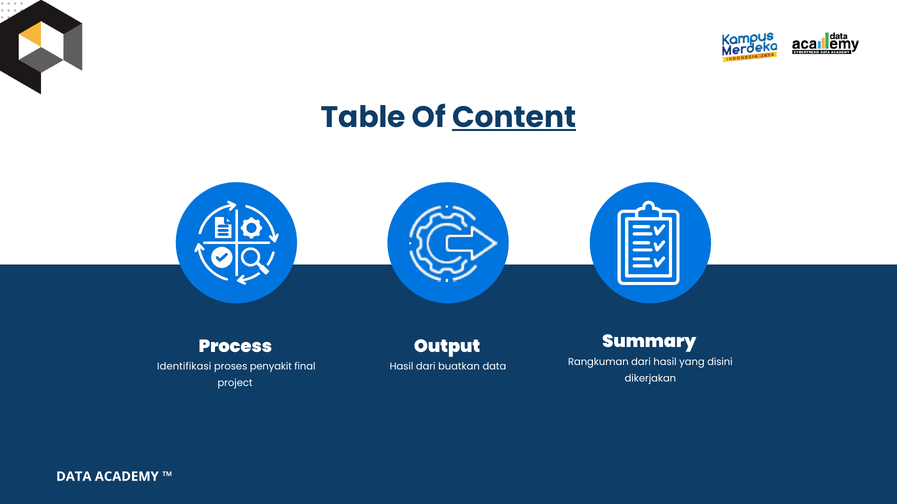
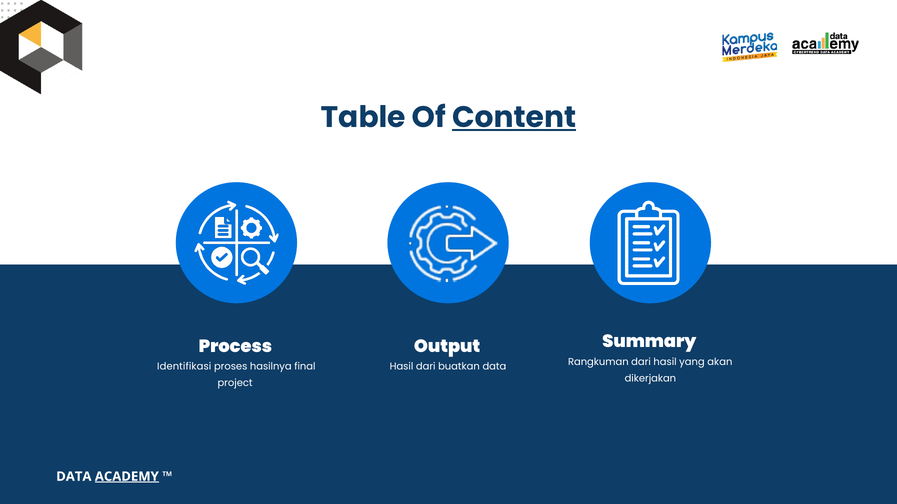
disini: disini -> akan (720, 362)
penyakit: penyakit -> hasilnya (271, 367)
ACADEMY underline: none -> present (127, 477)
